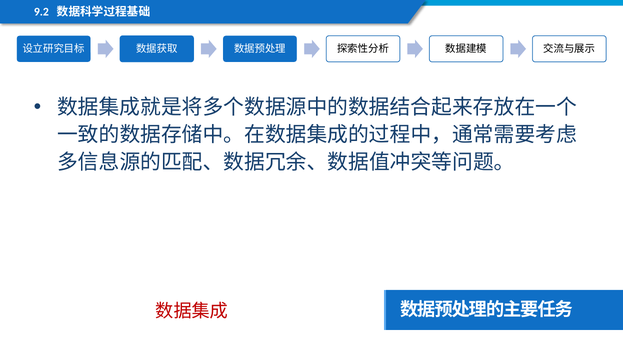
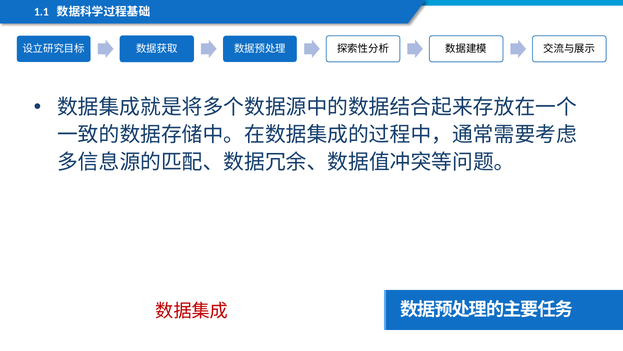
9.2: 9.2 -> 1.1 (41, 12)
